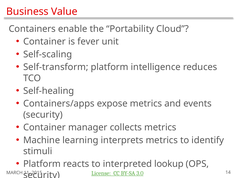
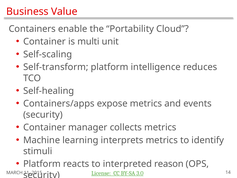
fever: fever -> multi (88, 42)
lookup: lookup -> reason (169, 164)
